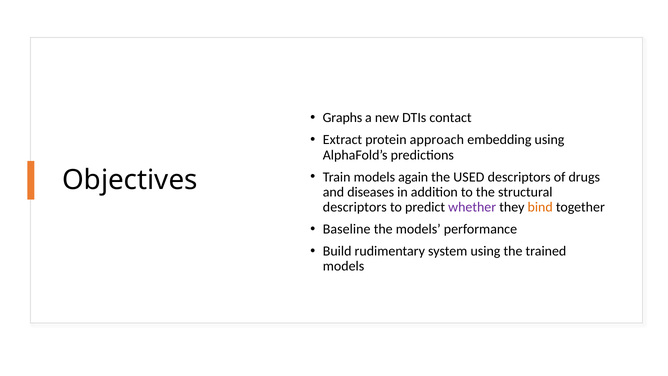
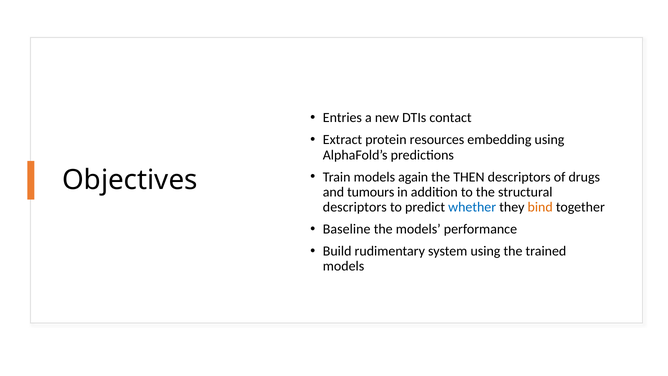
Graphs: Graphs -> Entries (342, 118)
approach: approach -> resources (437, 140)
USED: USED -> THEN (469, 177)
diseases: diseases -> tumours (371, 192)
whether colour: purple -> blue (472, 207)
